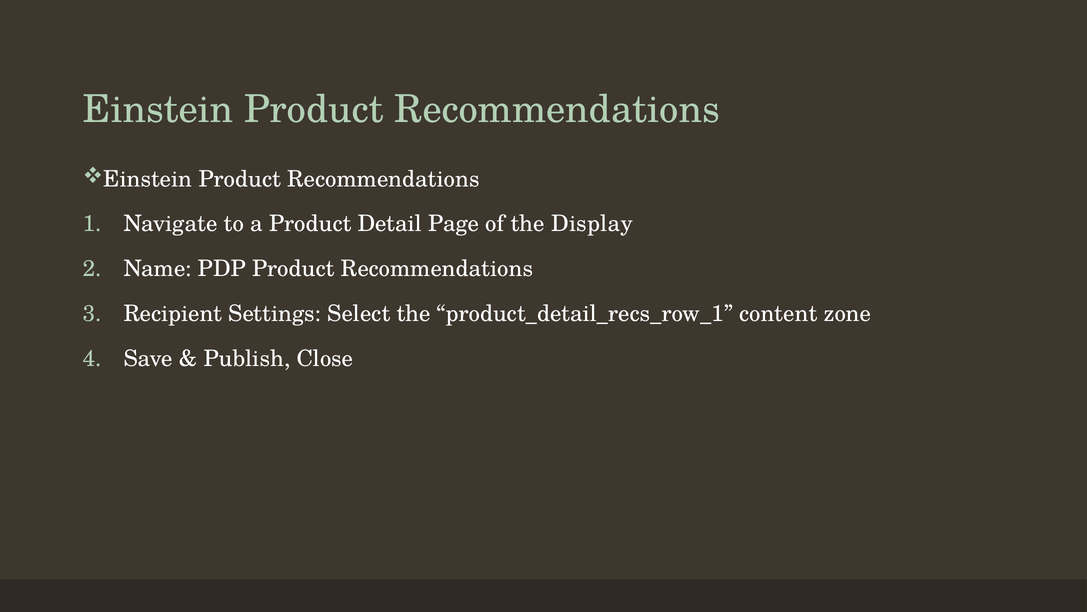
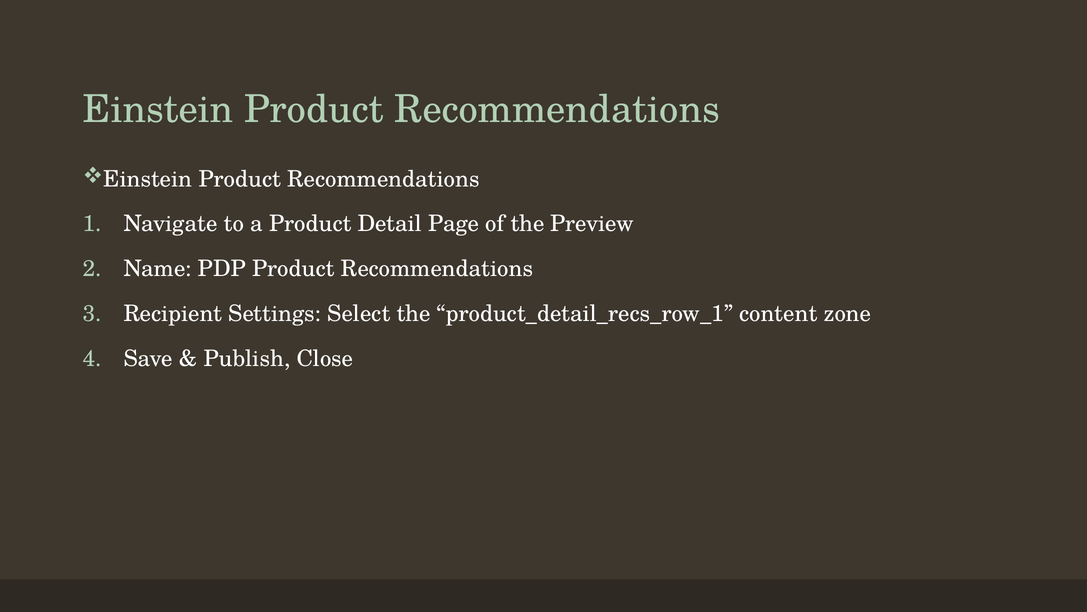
Display: Display -> Preview (592, 224)
